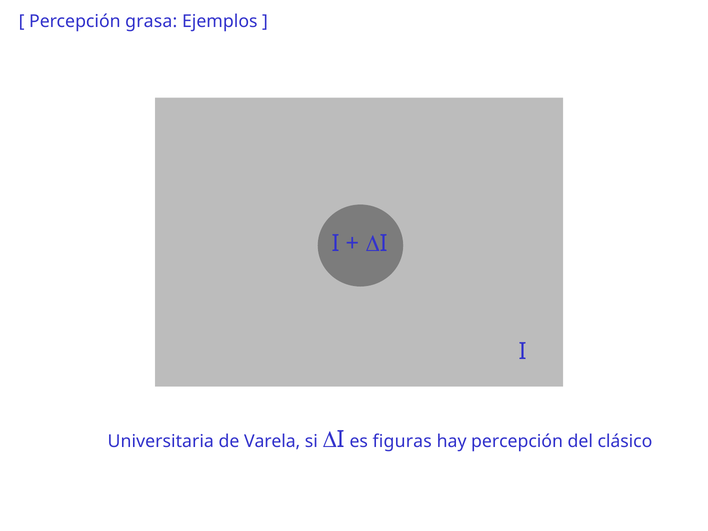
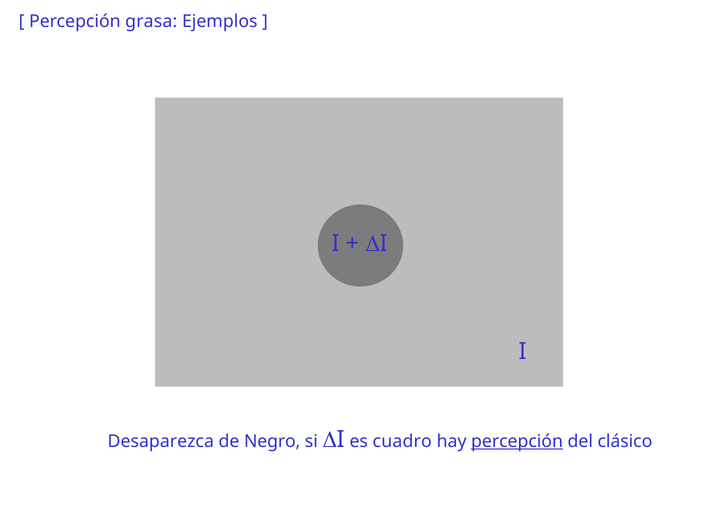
Universitaria: Universitaria -> Desaparezca (161, 441)
Varela: Varela -> Negro (272, 441)
figuras: figuras -> cuadro (402, 441)
percepción underline: none -> present (517, 441)
